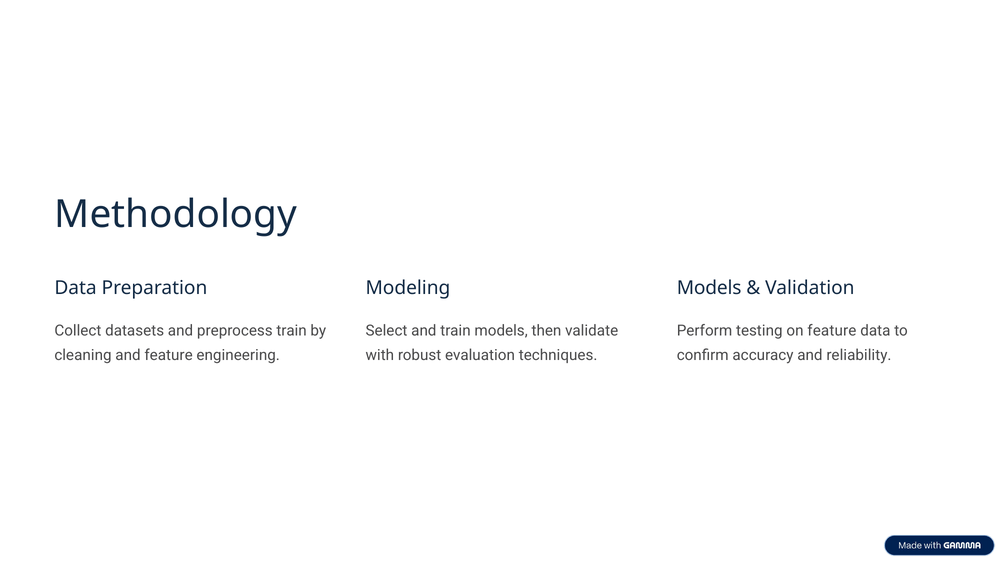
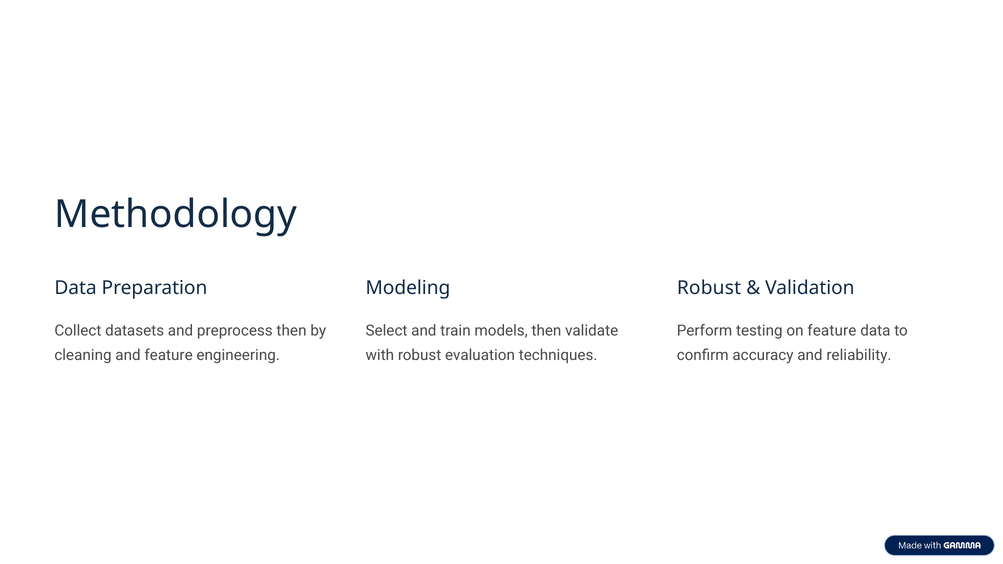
Models: Models -> Robust (709, 288)
preprocess train: train -> then (292, 331)
